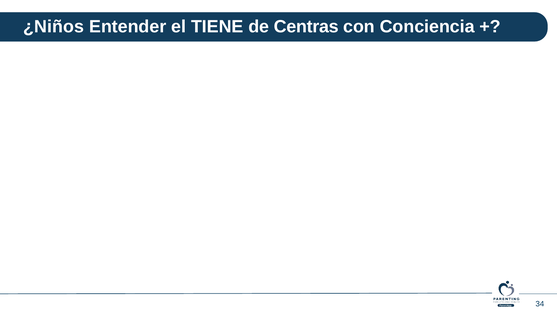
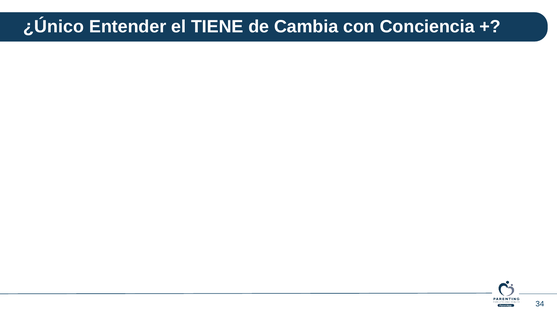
¿Niños: ¿Niños -> ¿Único (54, 27)
Centras: Centras -> Cambia (306, 27)
